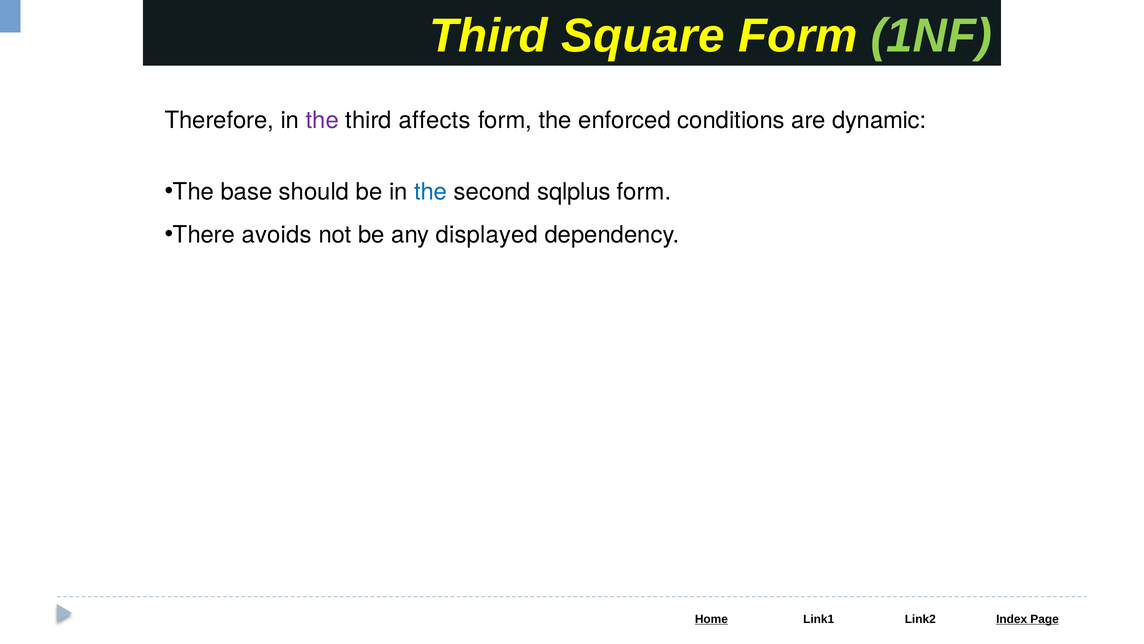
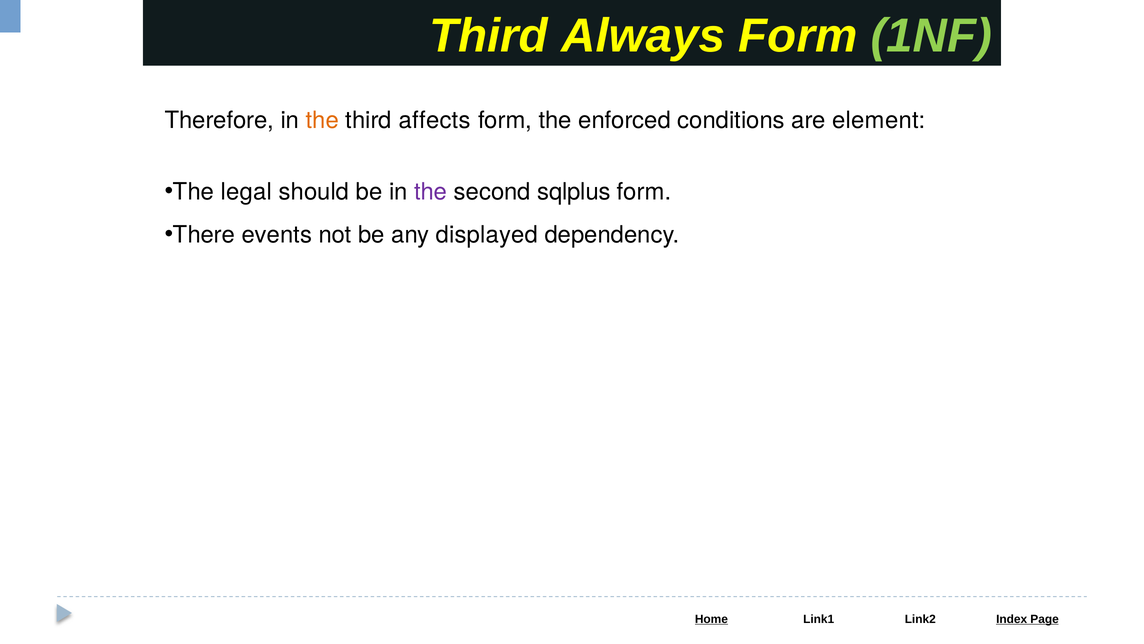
Square: Square -> Always (643, 36)
the colour: purple -> orange (322, 120)
dynamic: dynamic -> element (879, 120)
base: base -> legal (246, 192)
the colour: blue -> purple (431, 192)
avoids: avoids -> events (277, 235)
